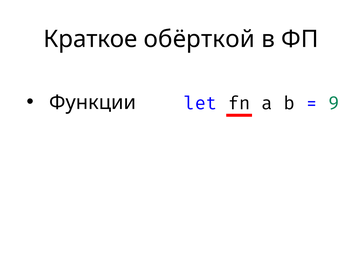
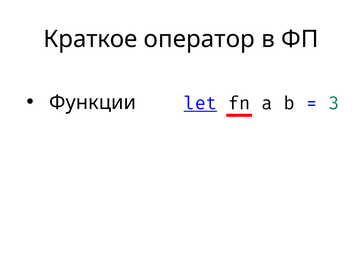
обёрткой: обёрткой -> оператор (199, 39)
let underline: none -> present (200, 104)
9: 9 -> 3 (334, 104)
